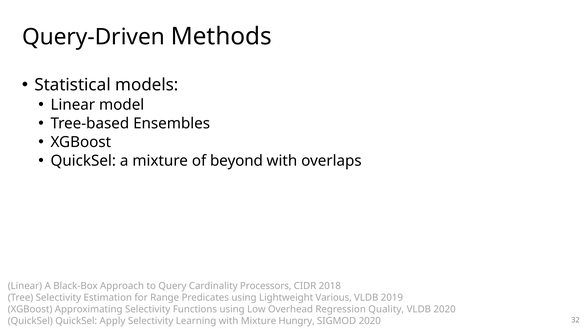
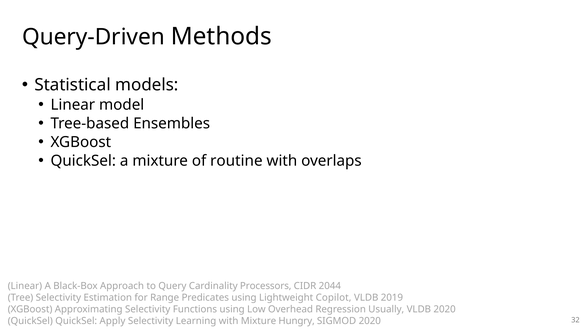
beyond: beyond -> routine (236, 161)
2018: 2018 -> 2044 (330, 286)
Various: Various -> Copilot (334, 297)
Quality: Quality -> Usually (386, 309)
